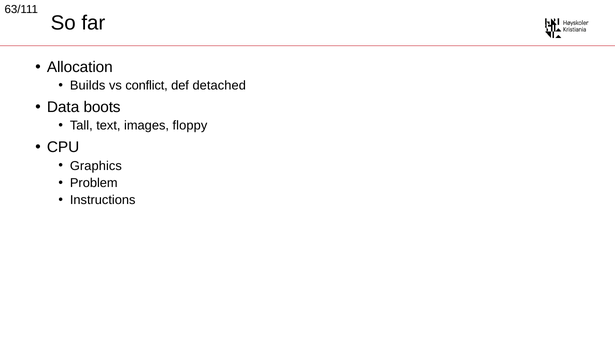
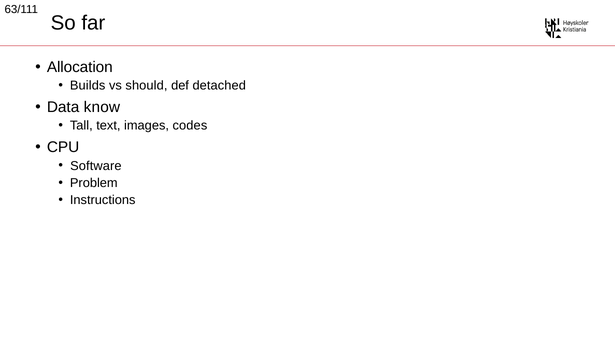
conflict: conflict -> should (146, 86)
boots: boots -> know (102, 107)
floppy: floppy -> codes (190, 126)
Graphics: Graphics -> Software (96, 166)
